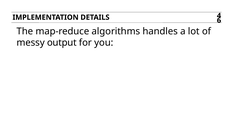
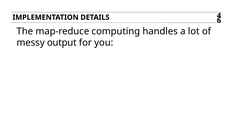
algorithms: algorithms -> computing (116, 31)
